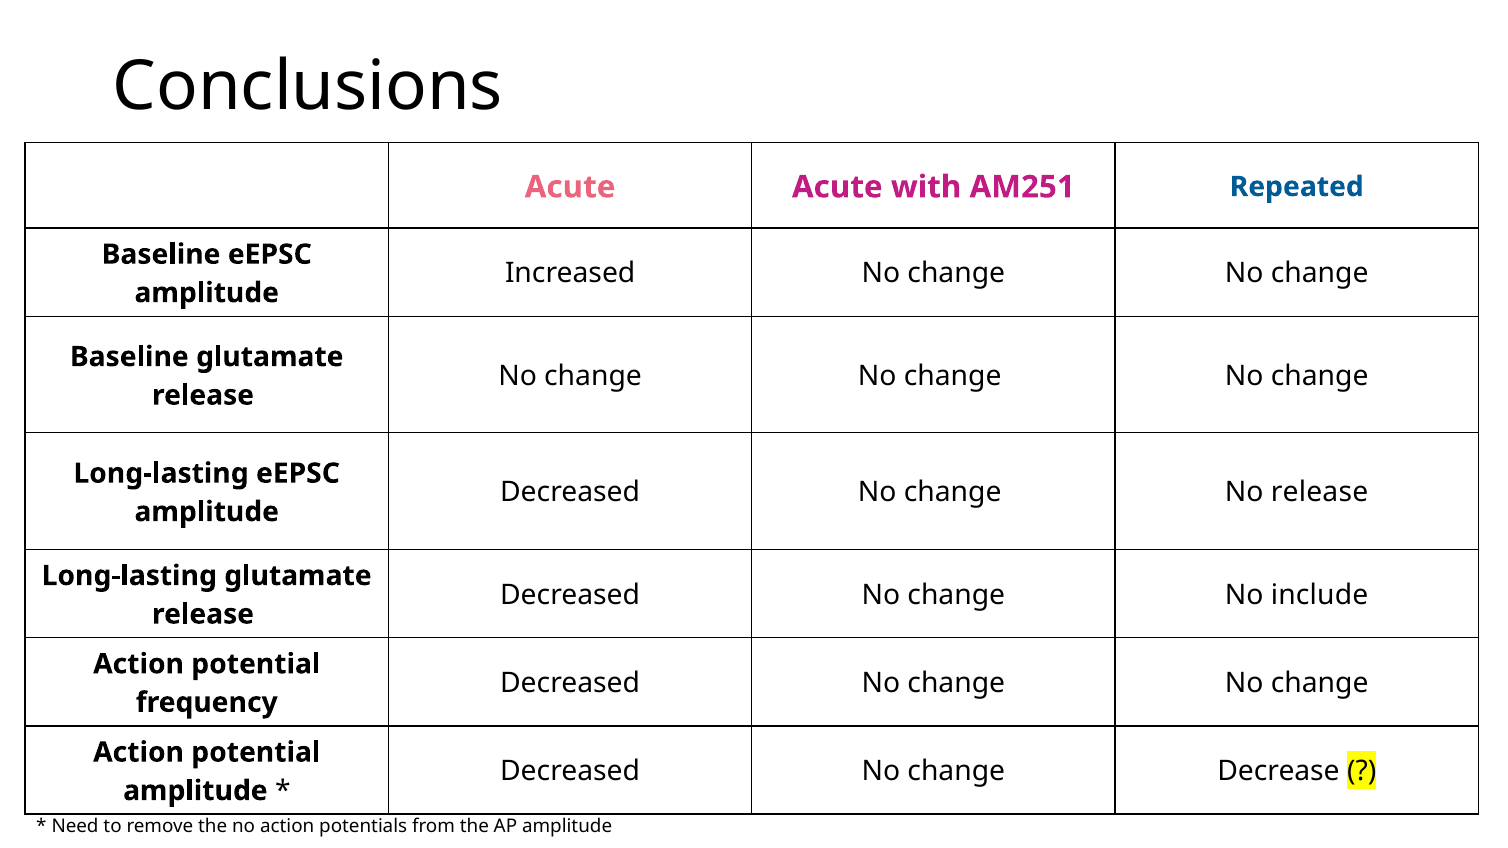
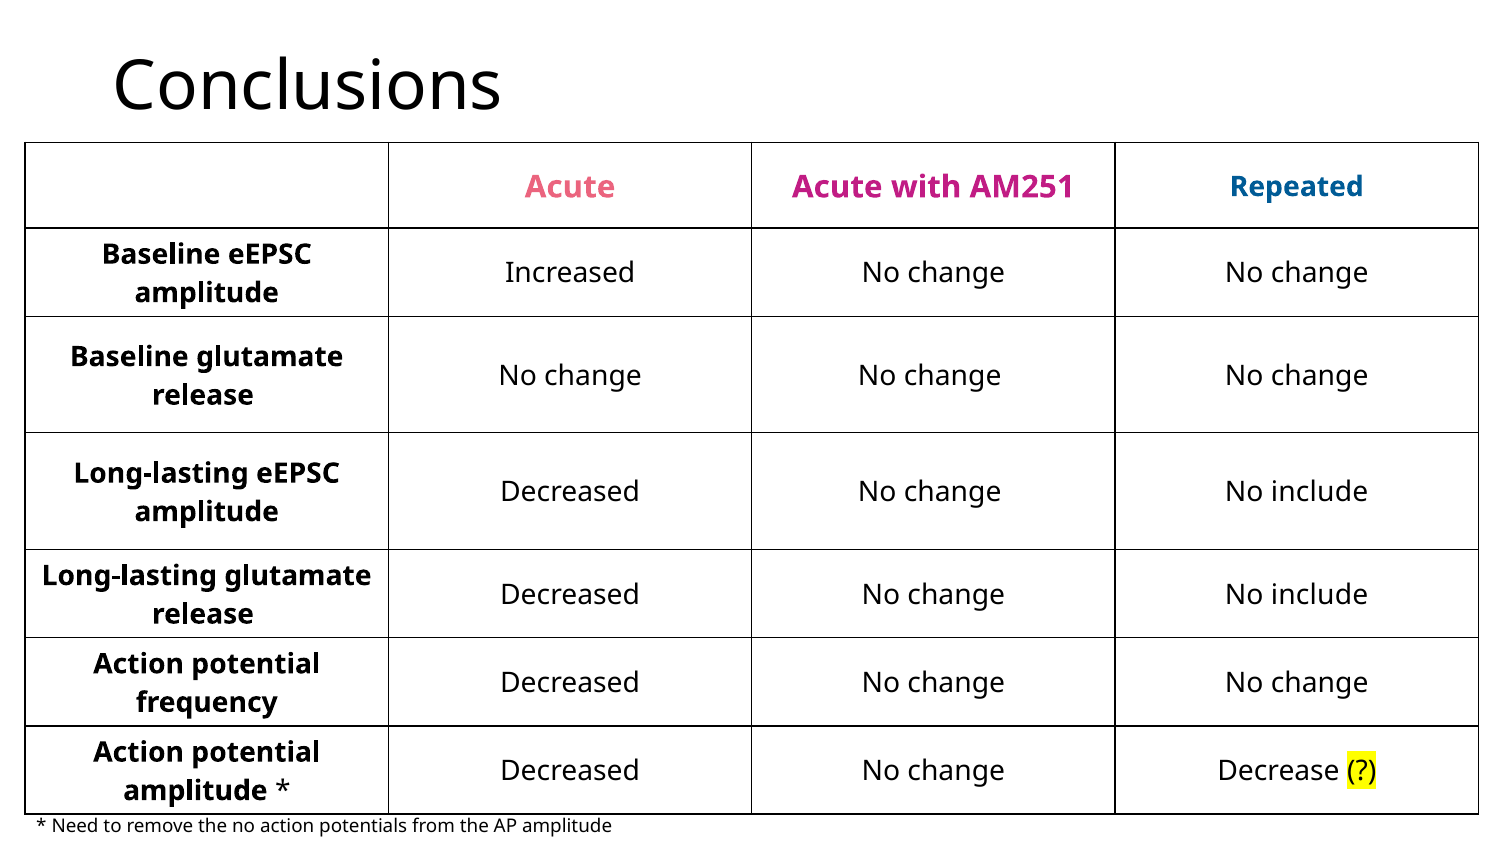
release: release -> include (1320, 493)
